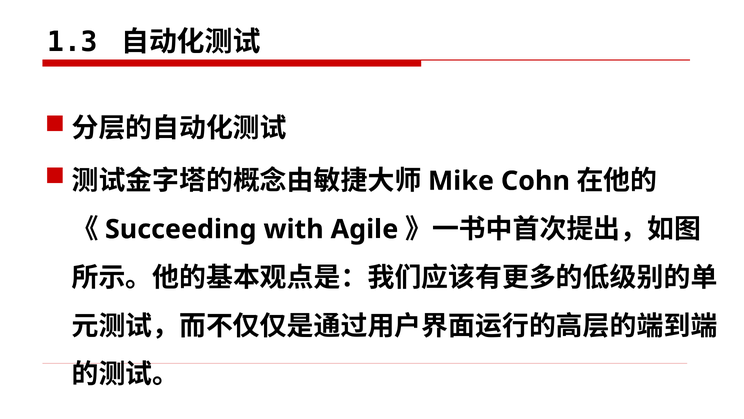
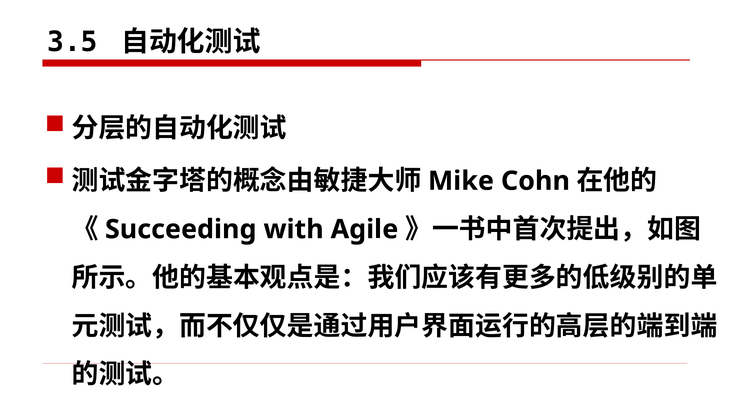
1.3: 1.3 -> 3.5 (73, 42)
